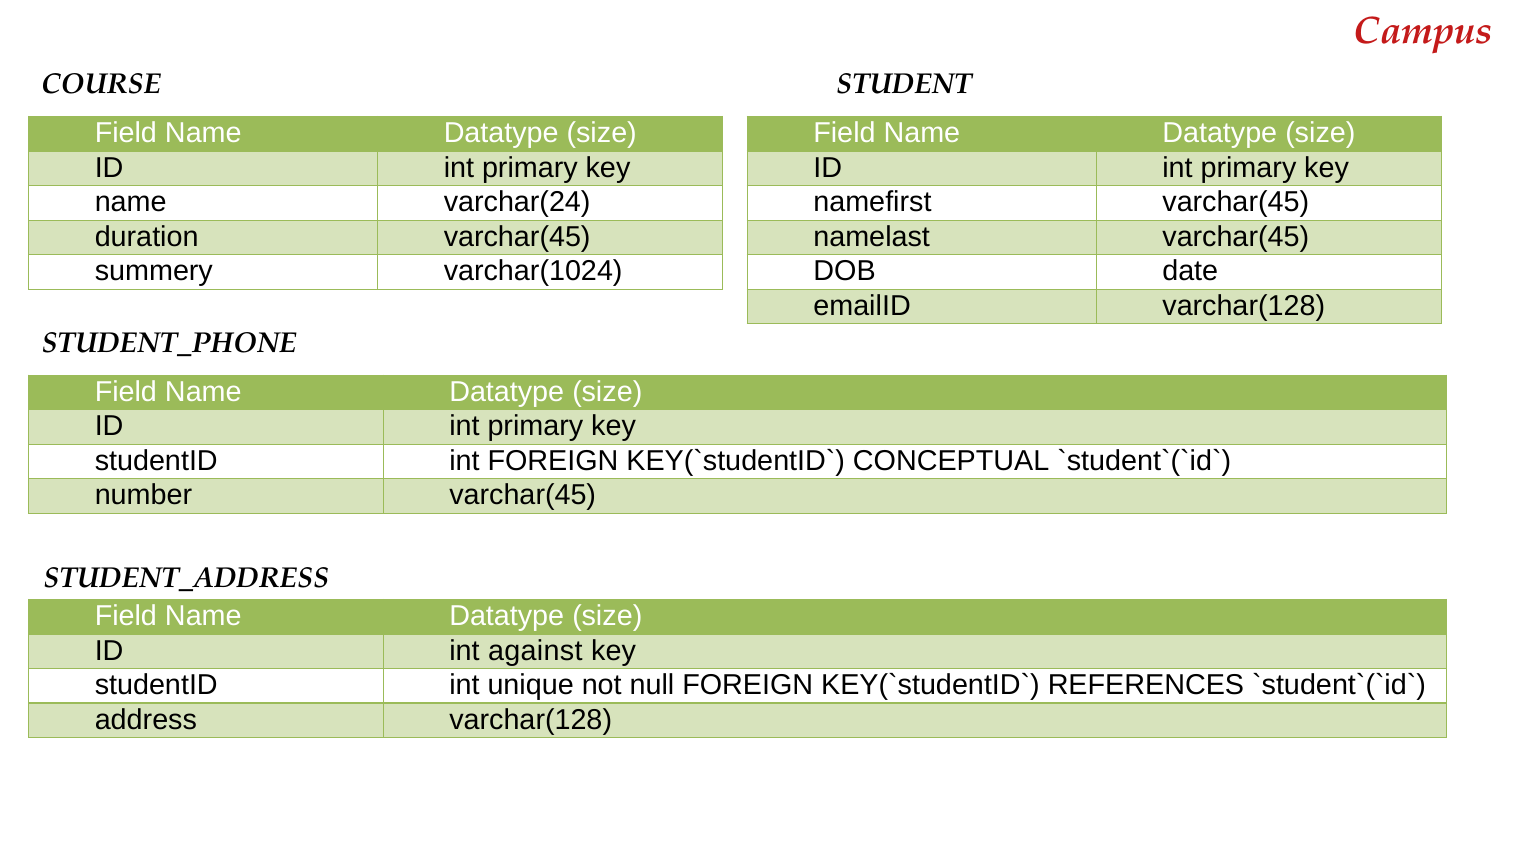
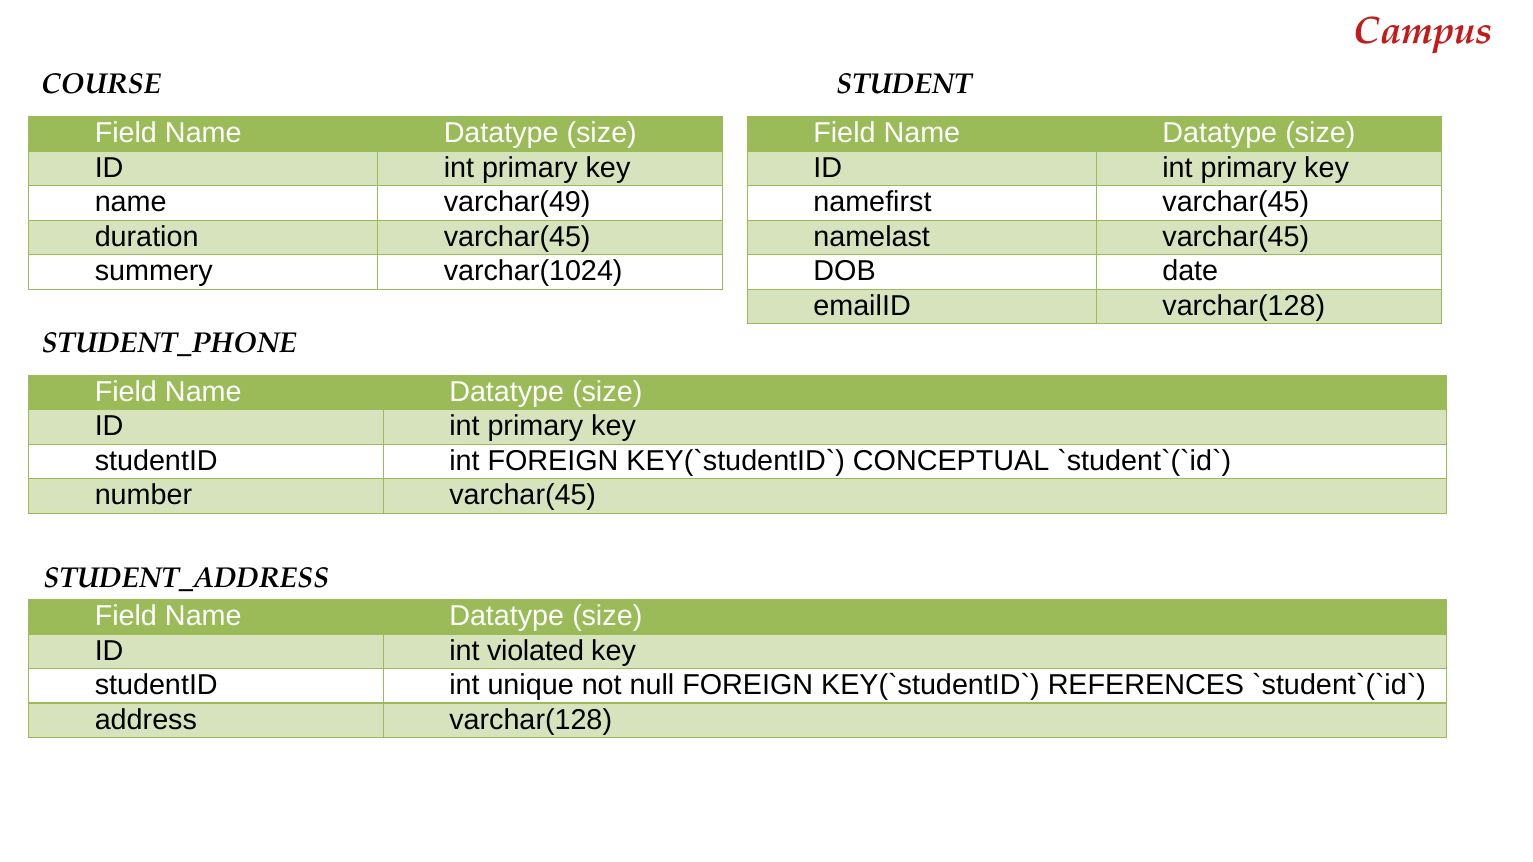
varchar(24: varchar(24 -> varchar(49 (517, 202)
against: against -> violated (536, 651)
